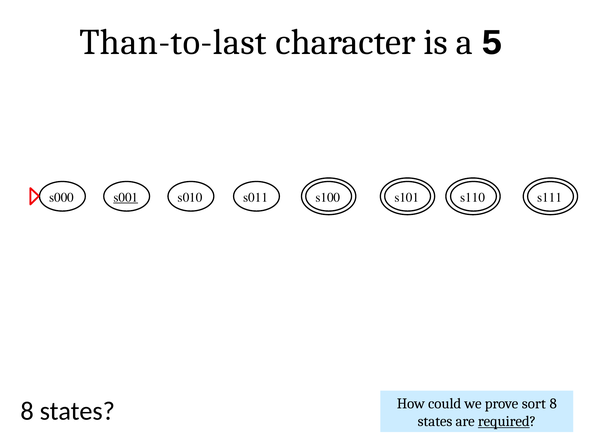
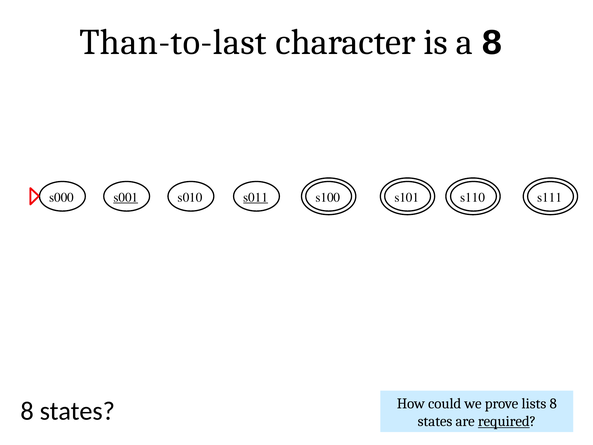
a 5: 5 -> 8 (492, 42)
s011 underline: none -> present (256, 197)
sort: sort -> lists (534, 403)
